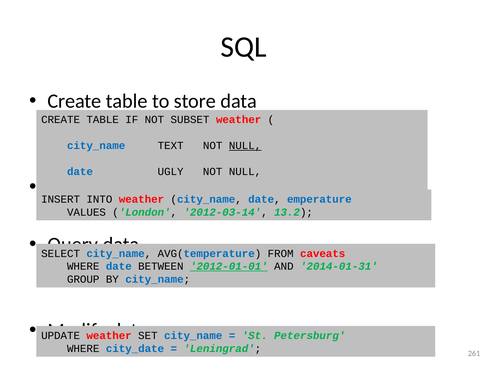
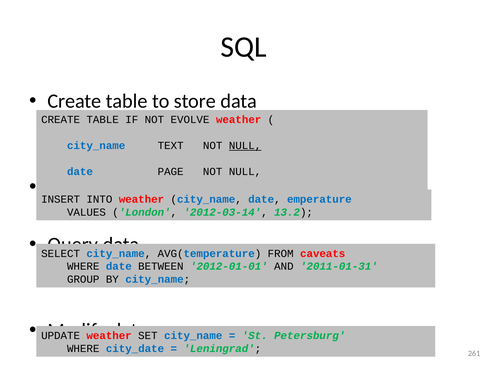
SUBSET: SUBSET -> EVOLVE (190, 120)
UGLY: UGLY -> PAGE (171, 172)
2012-01-01 underline: present -> none (229, 267)
2014-01-31: 2014-01-31 -> 2011-01-31 (339, 267)
